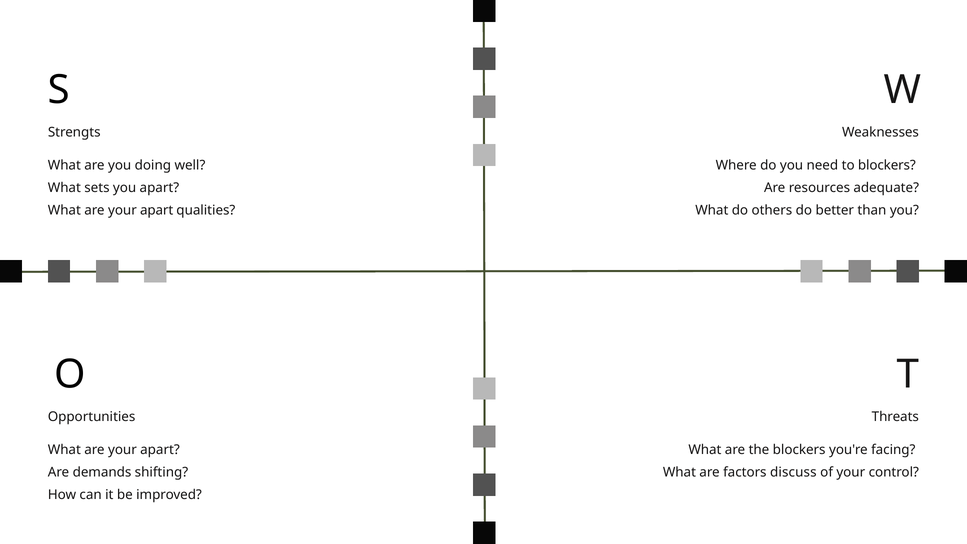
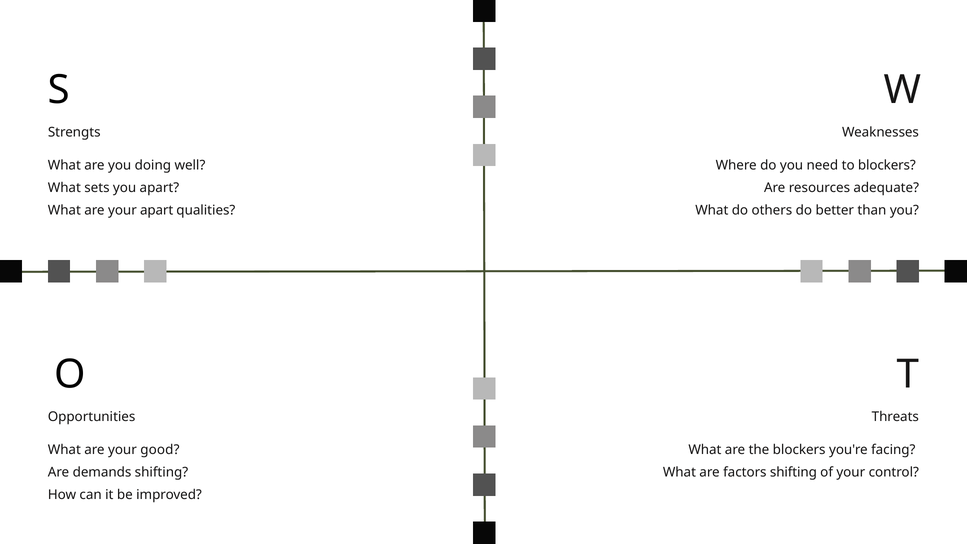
apart: apart -> good (160, 450)
factors discuss: discuss -> shifting (793, 472)
